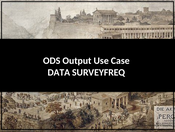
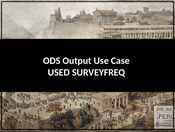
DATA: DATA -> USED (59, 72)
